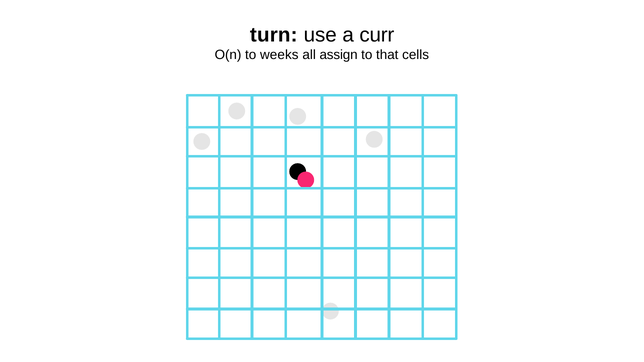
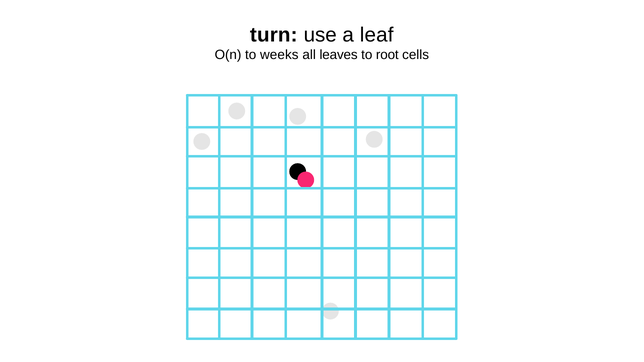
curr: curr -> leaf (377, 35)
assign: assign -> leaves (339, 55)
that: that -> root (387, 55)
